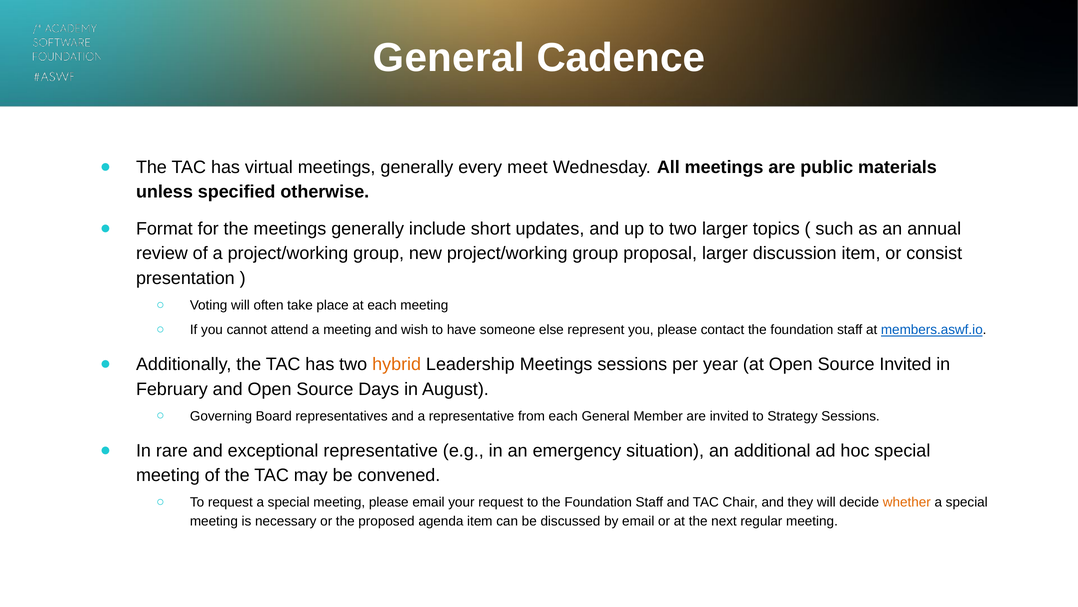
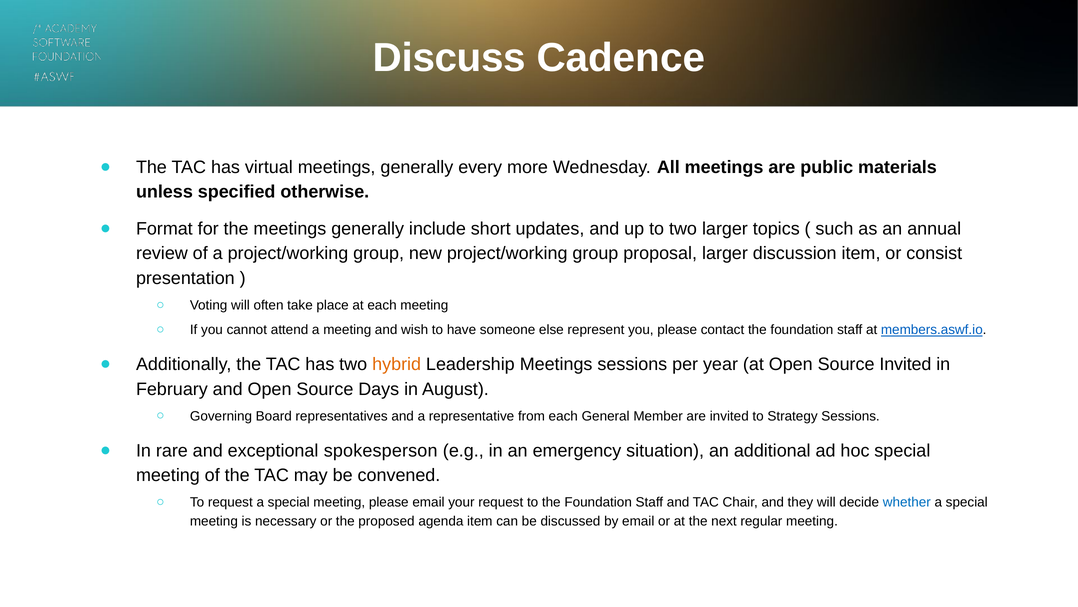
General: General -> Discuss (449, 58)
meet: meet -> more (528, 167)
exceptional representative: representative -> spokesperson (381, 450)
whether colour: orange -> blue (907, 502)
